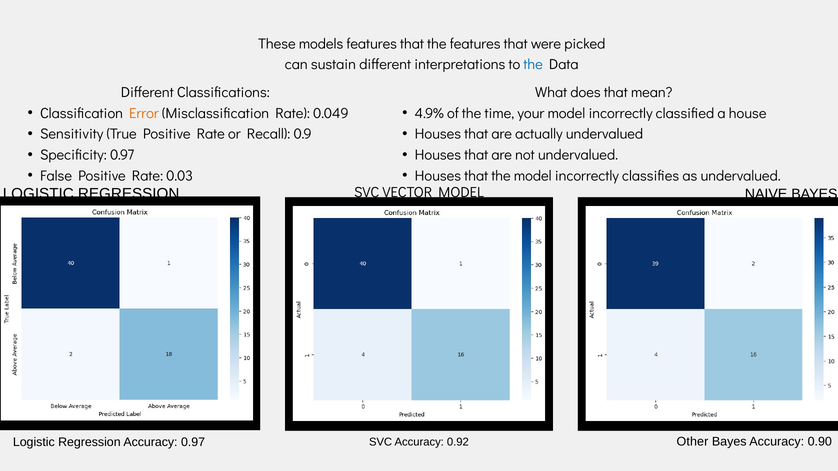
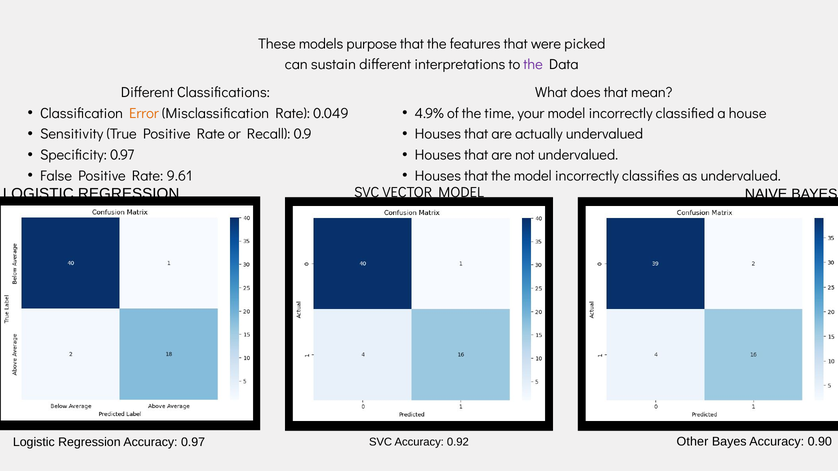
models features: features -> purpose (372, 44)
the colour: blue -> purple (533, 65)
0.03: 0.03 -> 9.61 (179, 176)
